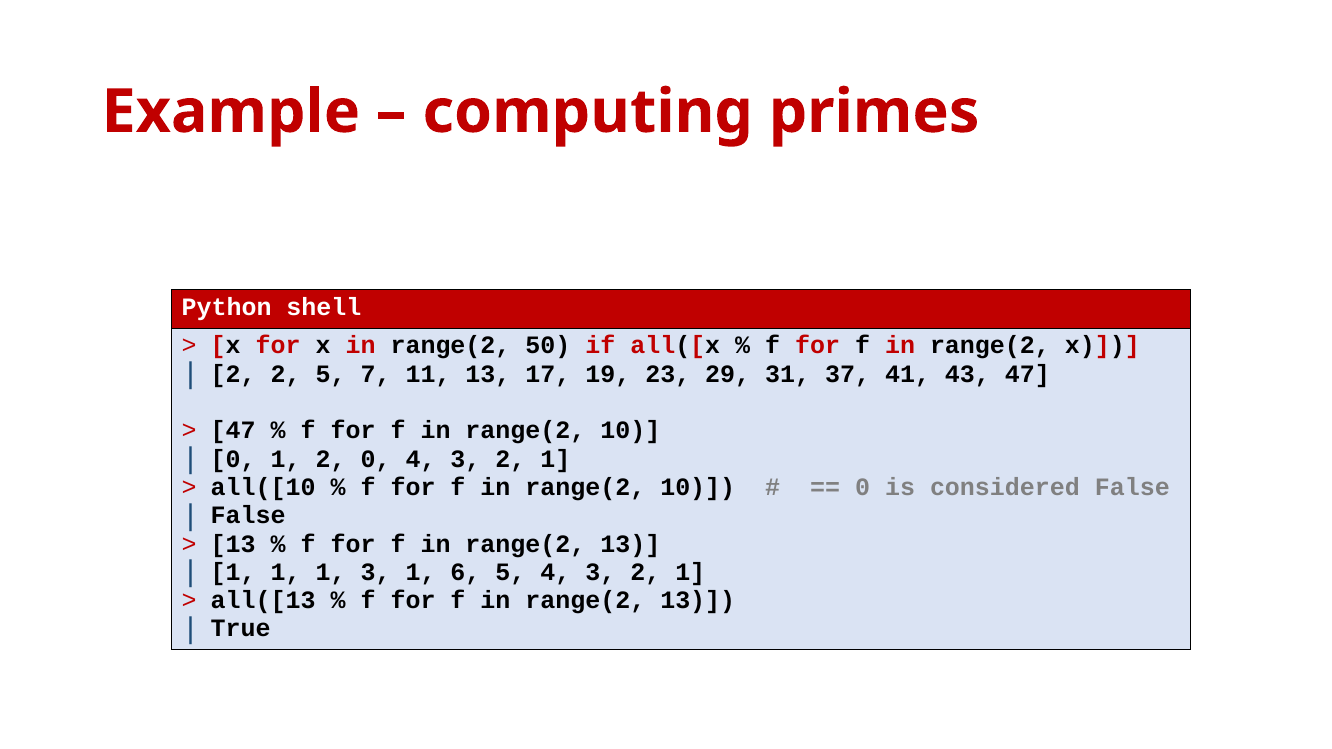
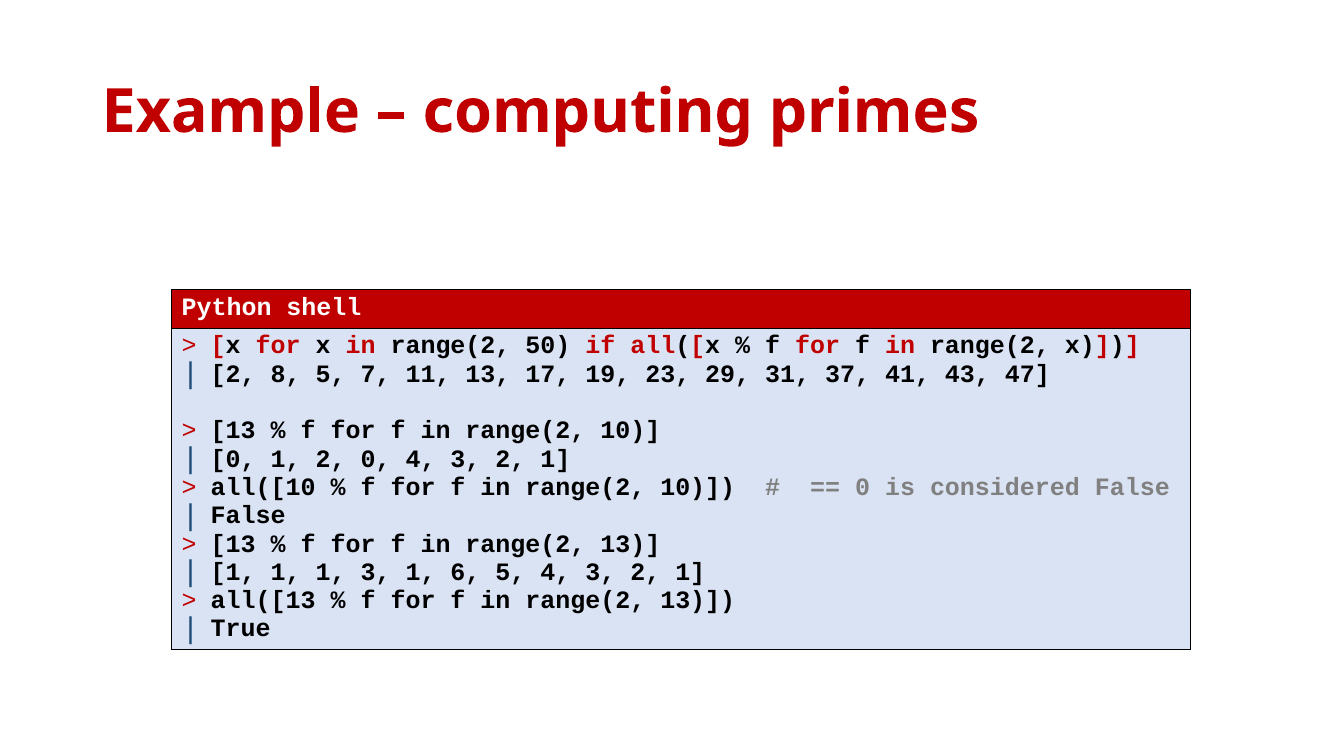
2 2: 2 -> 8 (286, 374)
47: 47 -> 13 (233, 431)
